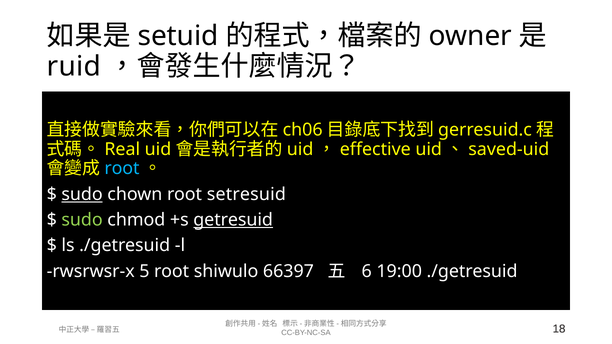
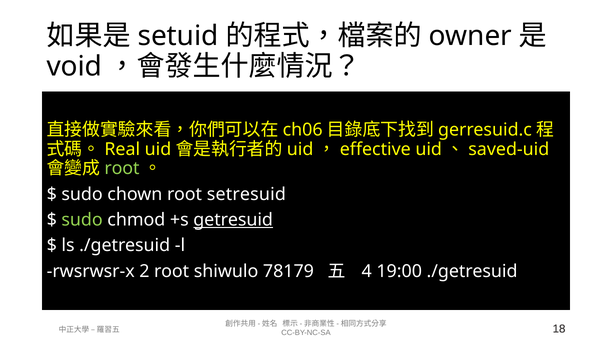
ruid: ruid -> void (74, 67)
root colour: light blue -> light green (122, 169)
sudo underline: present -> none (82, 194)
5: 5 -> 2 (144, 271)
66397: 66397 -> 78179 (288, 271)
6: 6 -> 4 (367, 271)
